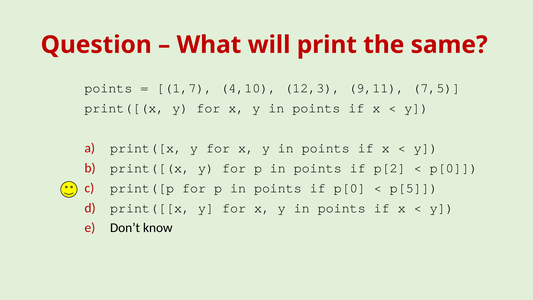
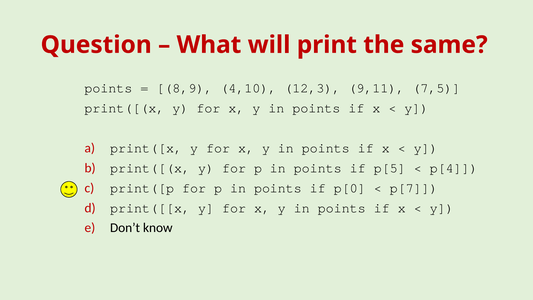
1,7: 1,7 -> 8,9 (185, 88)
p[2: p[2 -> p[5 (390, 168)
p[0: p[0 -> p[4 (454, 168)
p[5: p[5 -> p[7 (414, 188)
